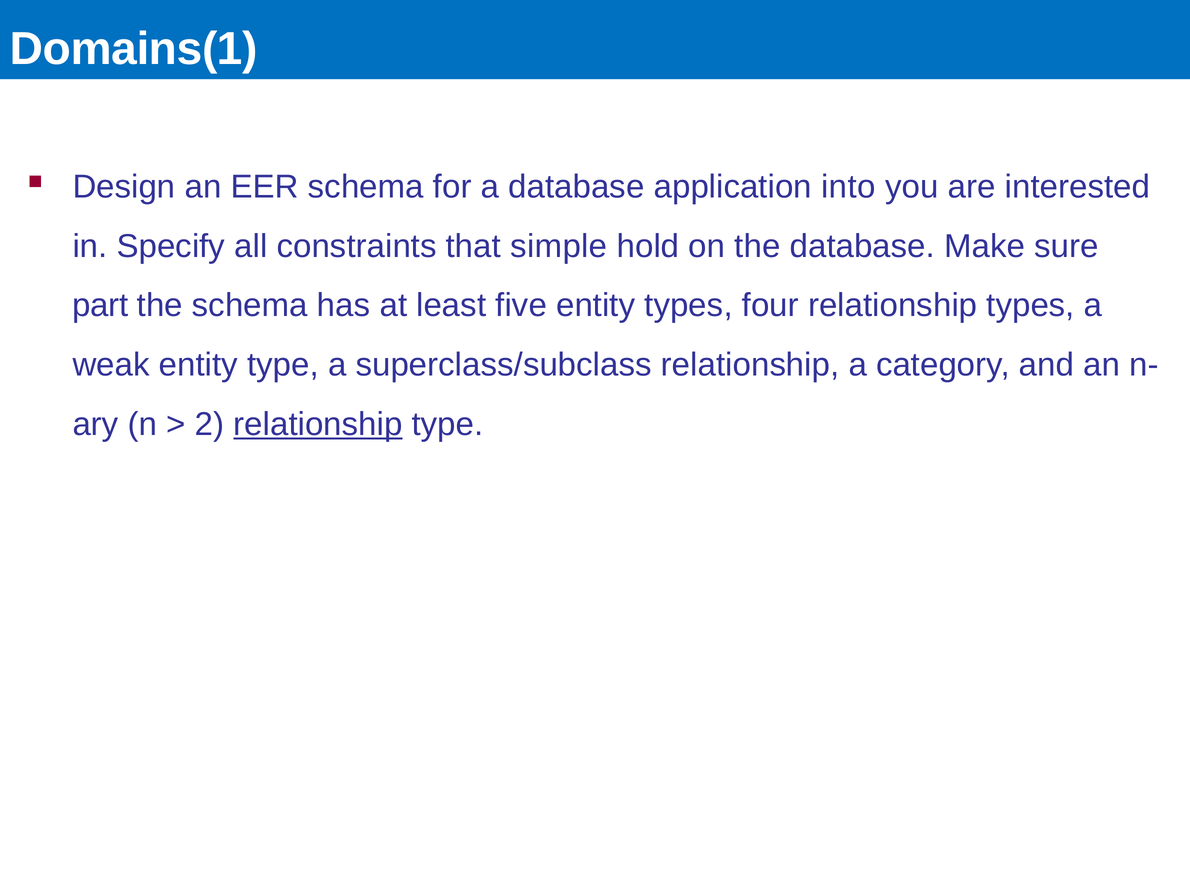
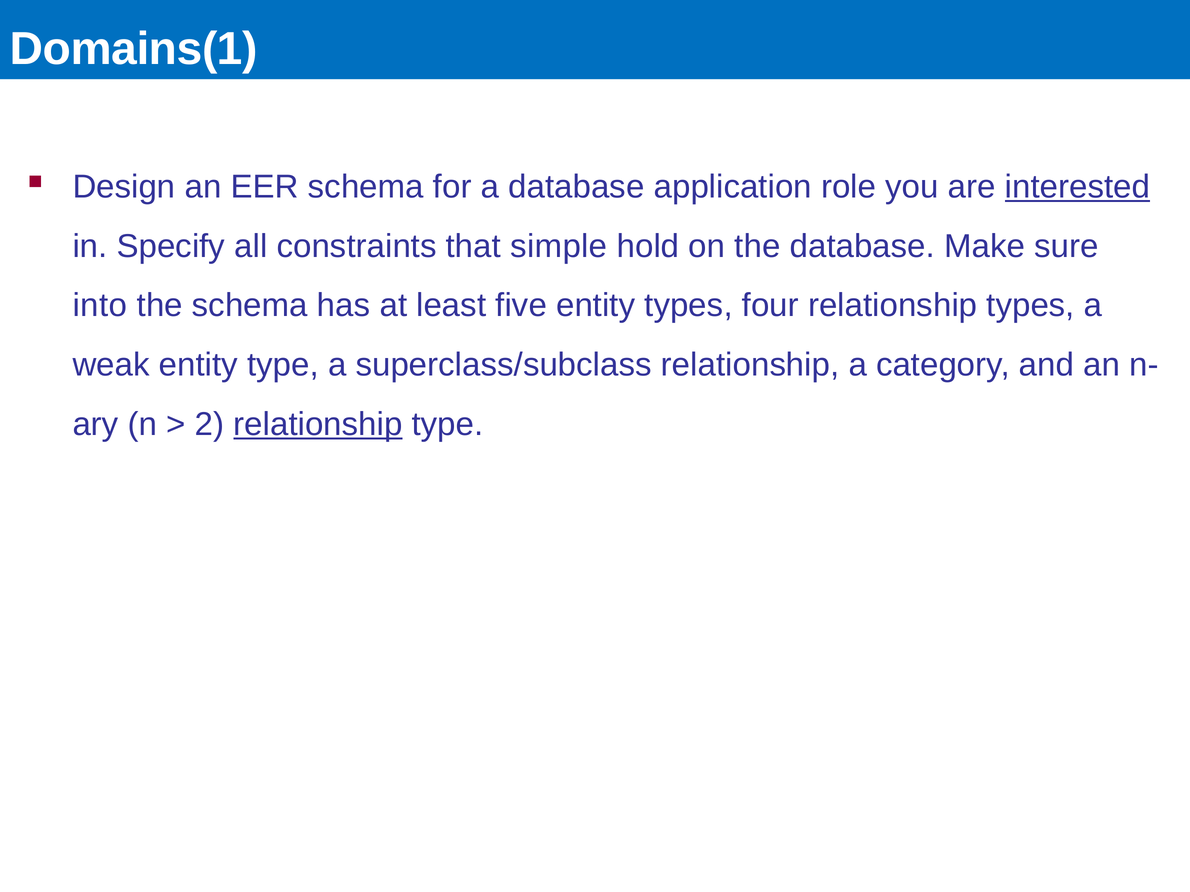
into: into -> role (849, 187)
interested underline: none -> present (1078, 187)
part: part -> into (100, 306)
